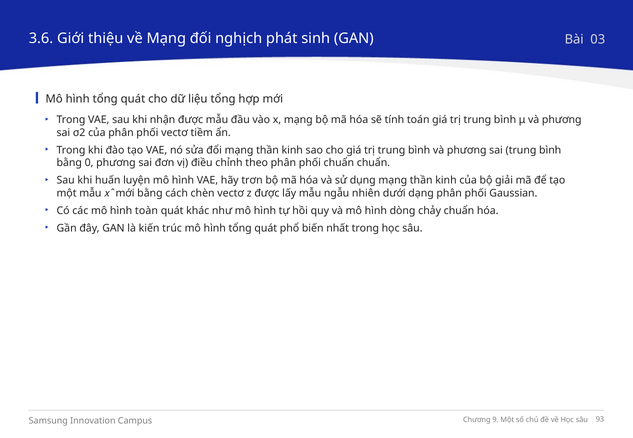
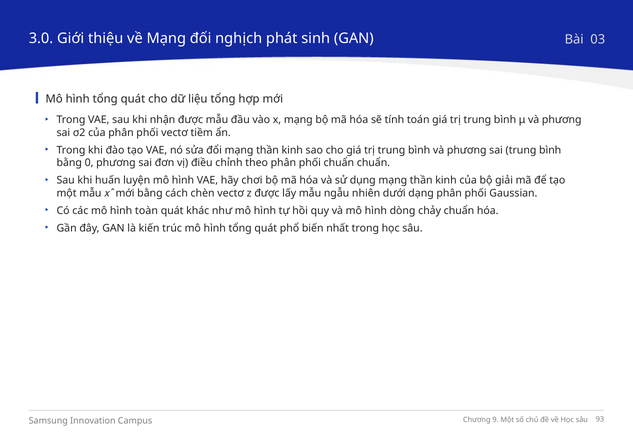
3.6: 3.6 -> 3.0 (41, 39)
trơn: trơn -> chơi (252, 181)
